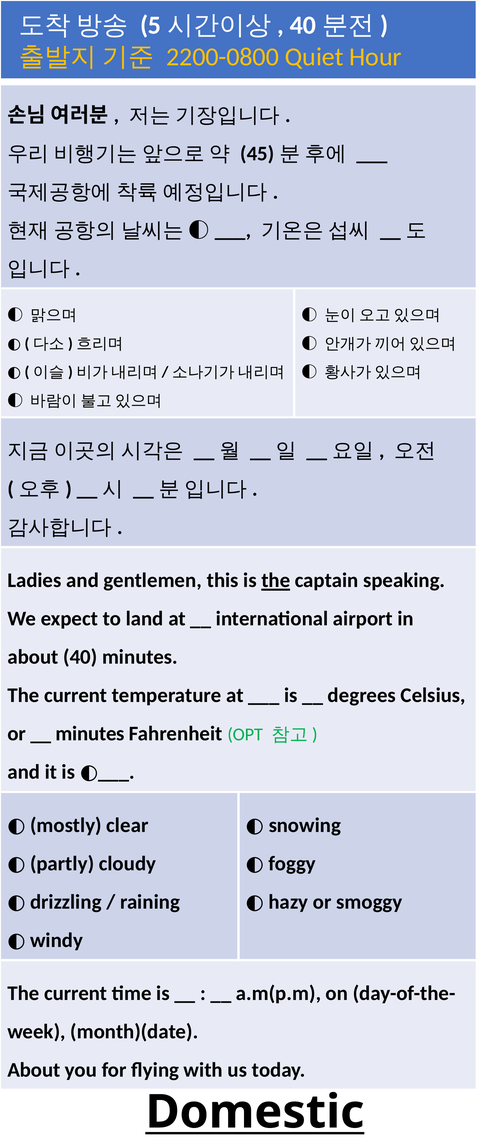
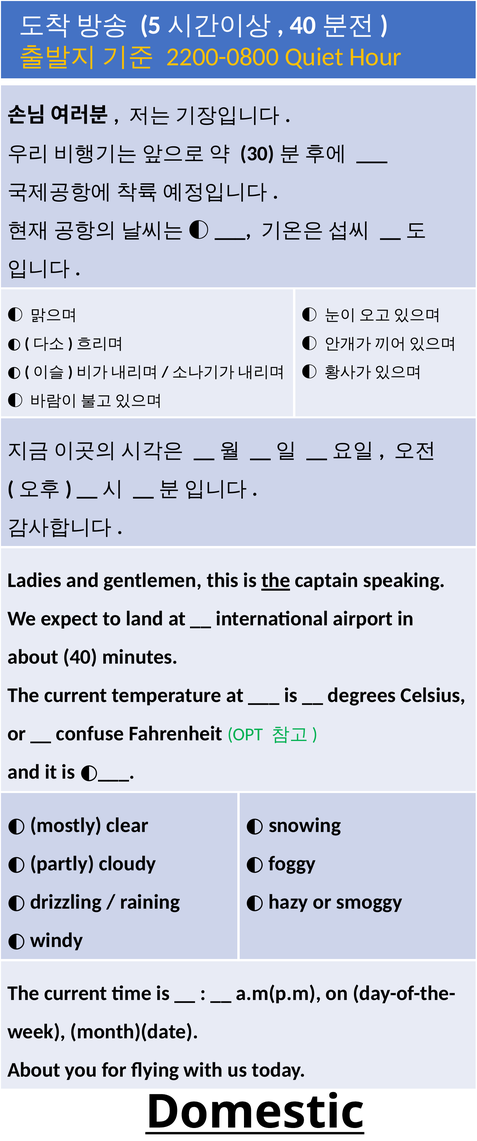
45: 45 -> 30 (257, 154)
minutes: minutes -> confuse (90, 734)
